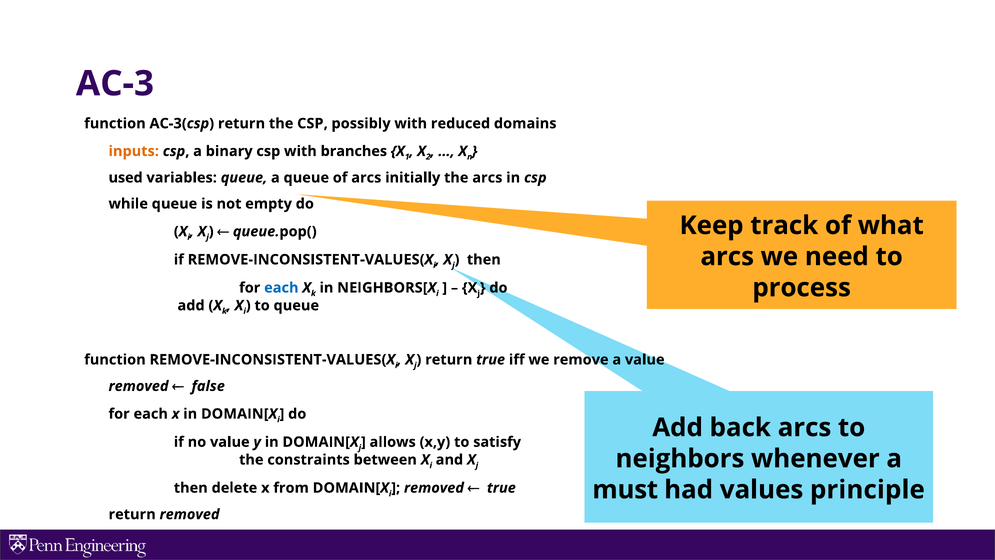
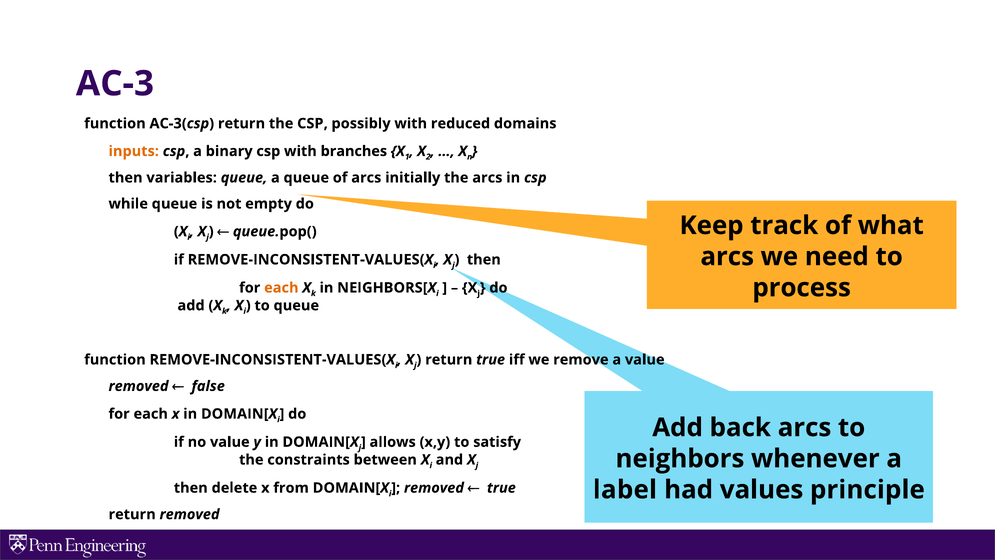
used: used -> then (126, 178)
each colour: blue -> orange (281, 288)
must: must -> label (625, 490)
